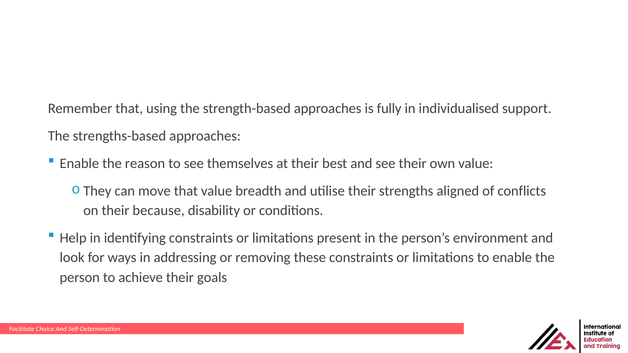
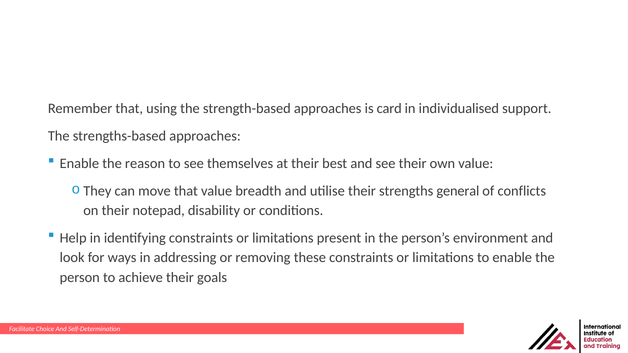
fully: fully -> card (389, 108)
aligned: aligned -> general (458, 191)
because: because -> notepad (159, 211)
